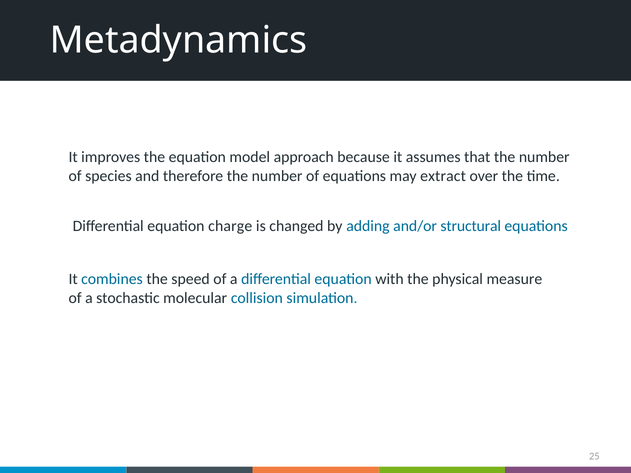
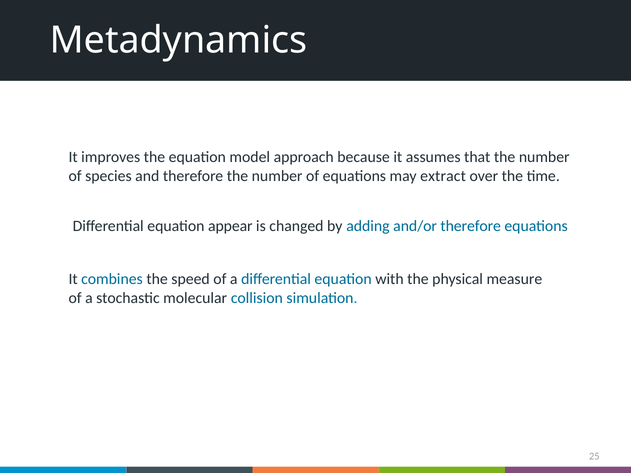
charge: charge -> appear (230, 226)
and/or structural: structural -> therefore (471, 226)
